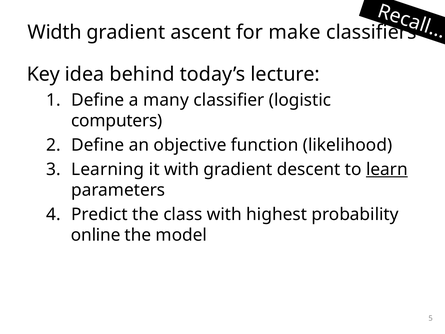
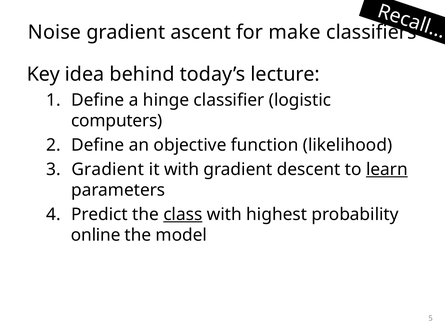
Width: Width -> Noise (54, 32)
many: many -> hinge (166, 100)
Learning: Learning -> Gradient (108, 169)
class underline: none -> present (183, 214)
